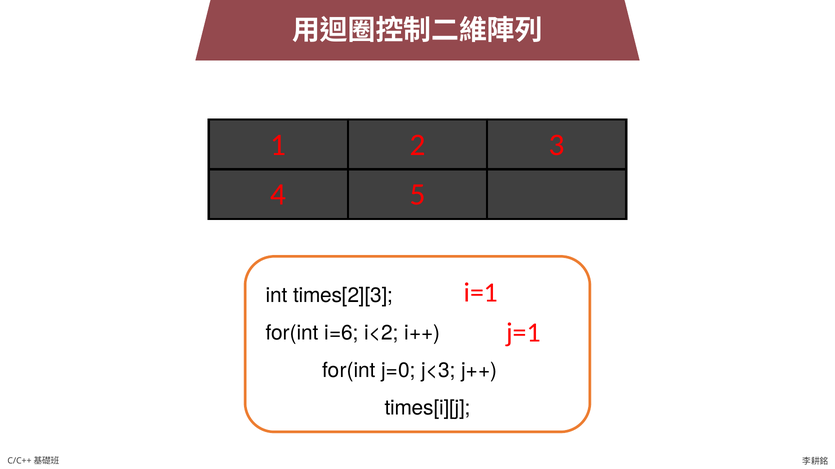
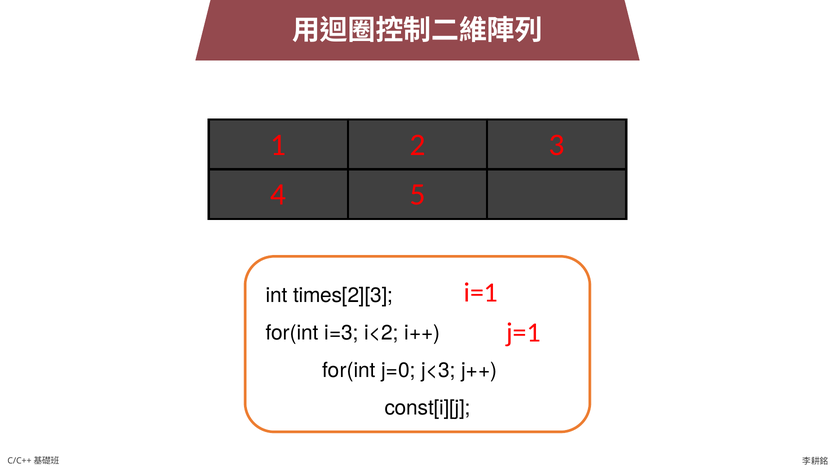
i=6: i=6 -> i=3 (342, 334)
times[i][j: times[i][j -> const[i][j (428, 409)
